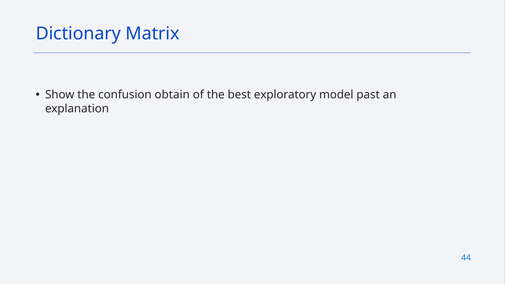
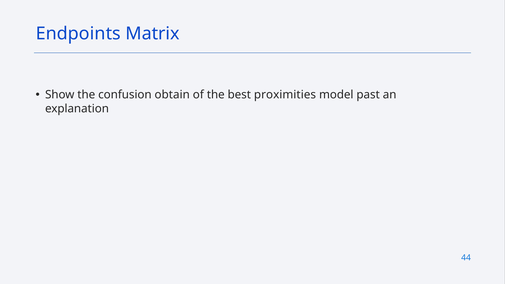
Dictionary: Dictionary -> Endpoints (78, 34)
exploratory: exploratory -> proximities (285, 95)
